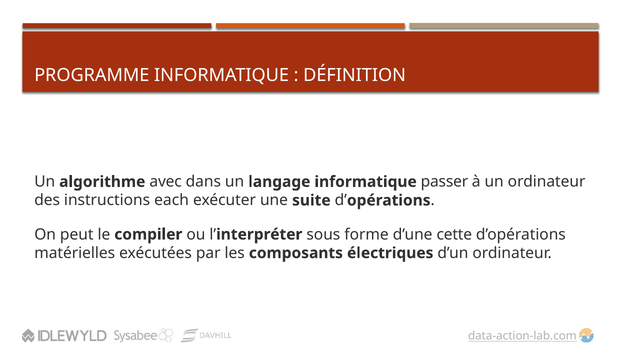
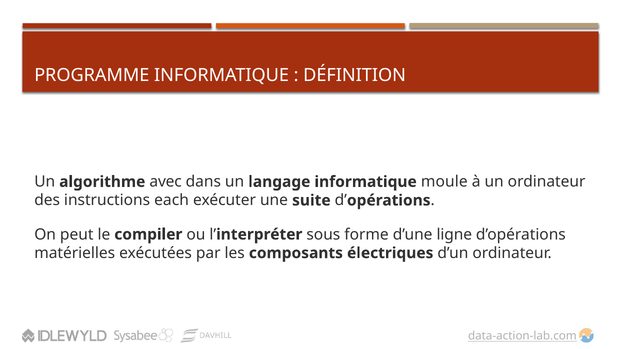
passer: passer -> moule (444, 182)
cette: cette -> ligne (454, 235)
